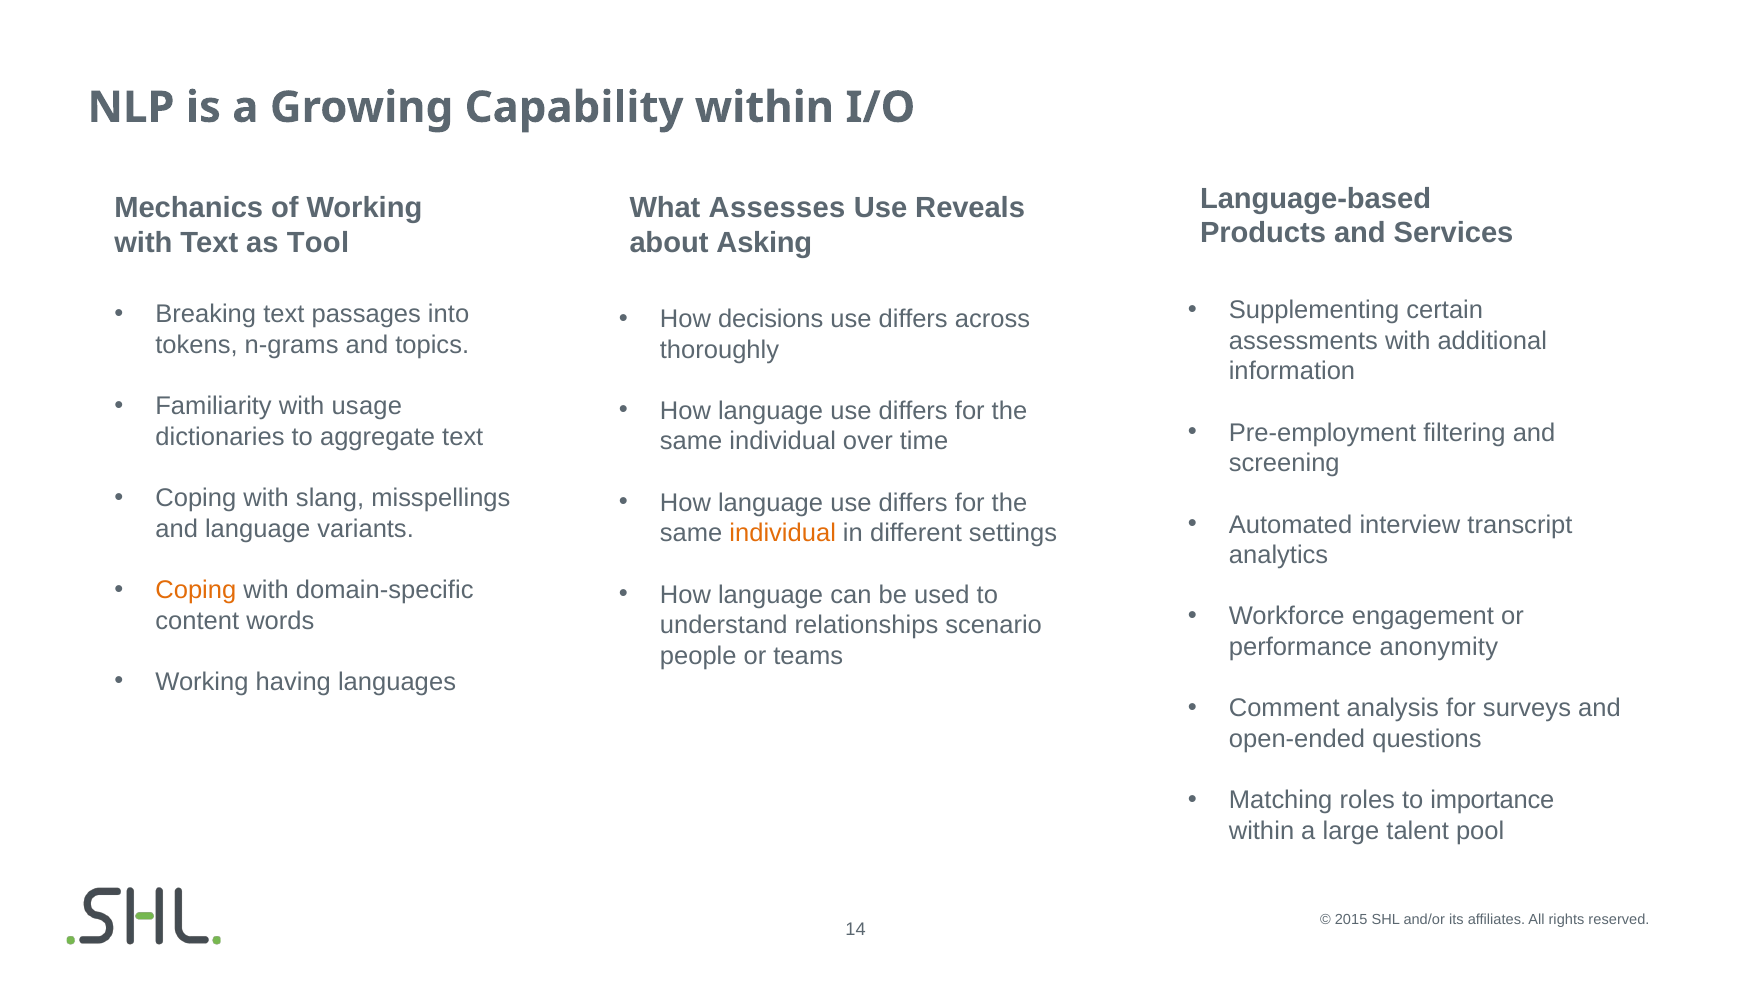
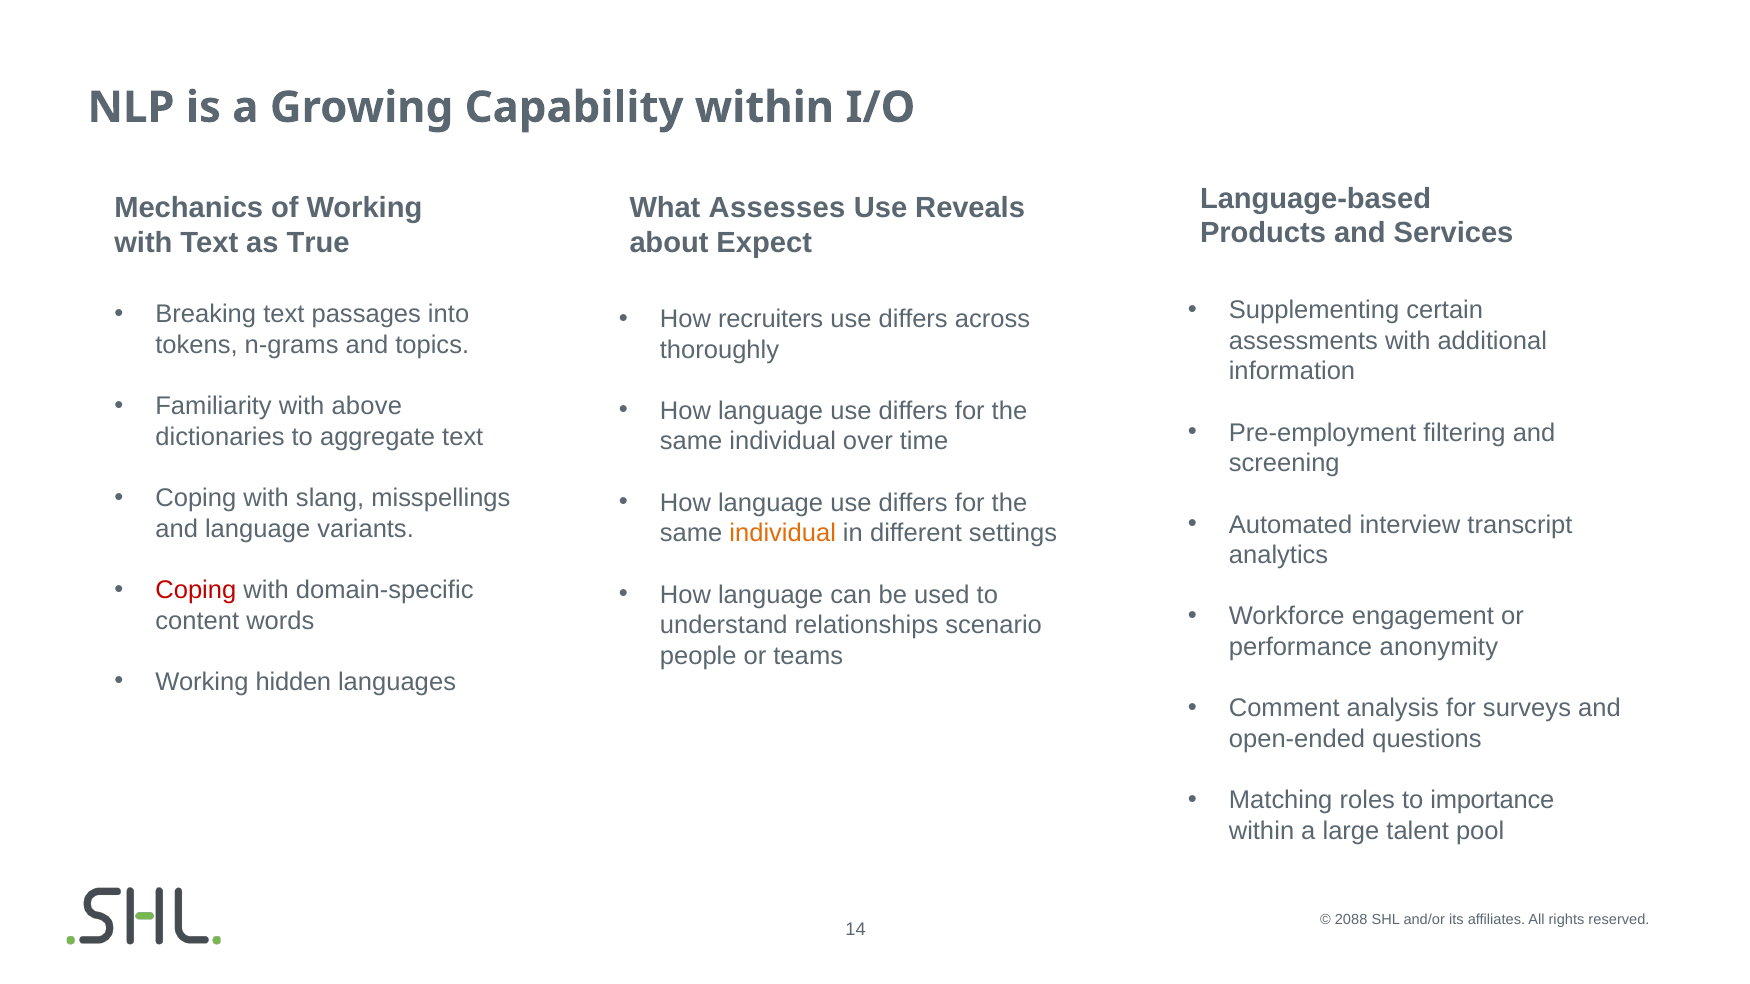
Tool: Tool -> True (318, 243)
Asking: Asking -> Expect (764, 243)
decisions: decisions -> recruiters (771, 319)
usage: usage -> above (367, 406)
Coping colour: orange -> red (196, 590)
having: having -> hidden (293, 682)
2015: 2015 -> 2088 (1351, 920)
